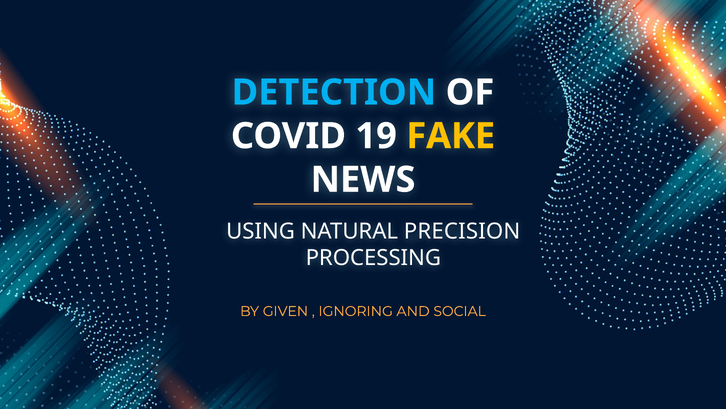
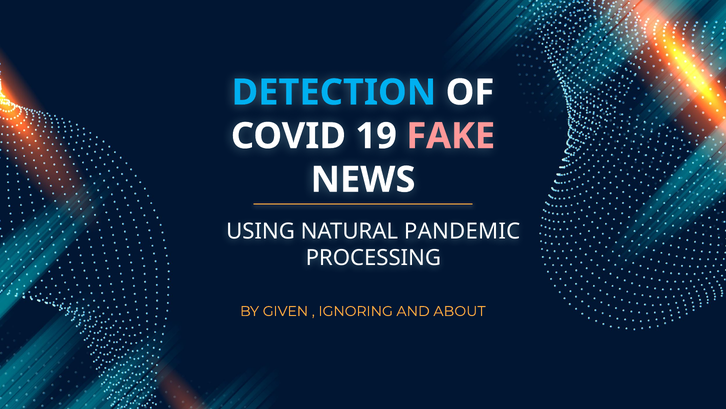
FAKE colour: yellow -> pink (451, 136)
PRECISION: PRECISION -> PANDEMIC (462, 231)
SOCIAL: SOCIAL -> ABOUT (459, 311)
